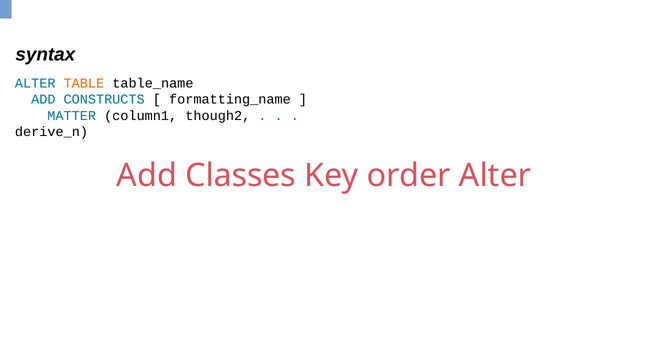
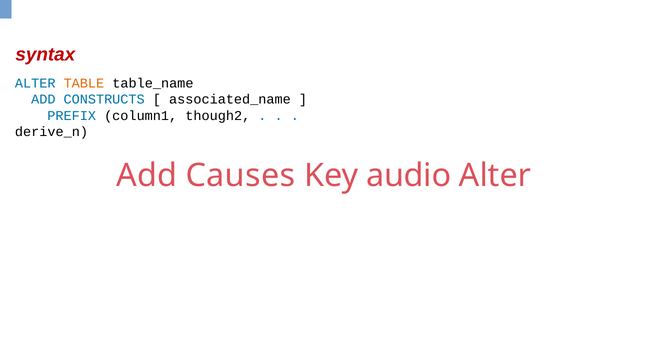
syntax colour: black -> red (45, 55)
formatting_name: formatting_name -> associated_name (230, 100)
MATTER: MATTER -> PREFIX (72, 116)
Classes: Classes -> Causes (240, 176)
order: order -> audio (409, 176)
